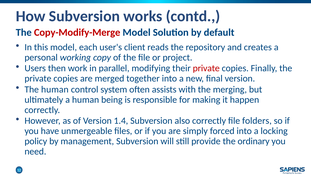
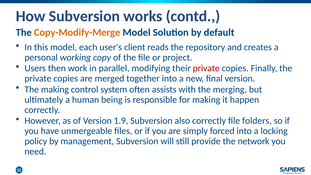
Copy-Modify-Merge colour: red -> orange (77, 32)
The human: human -> making (55, 89)
1.4: 1.4 -> 1.9 (121, 121)
ordinary: ordinary -> network (254, 141)
